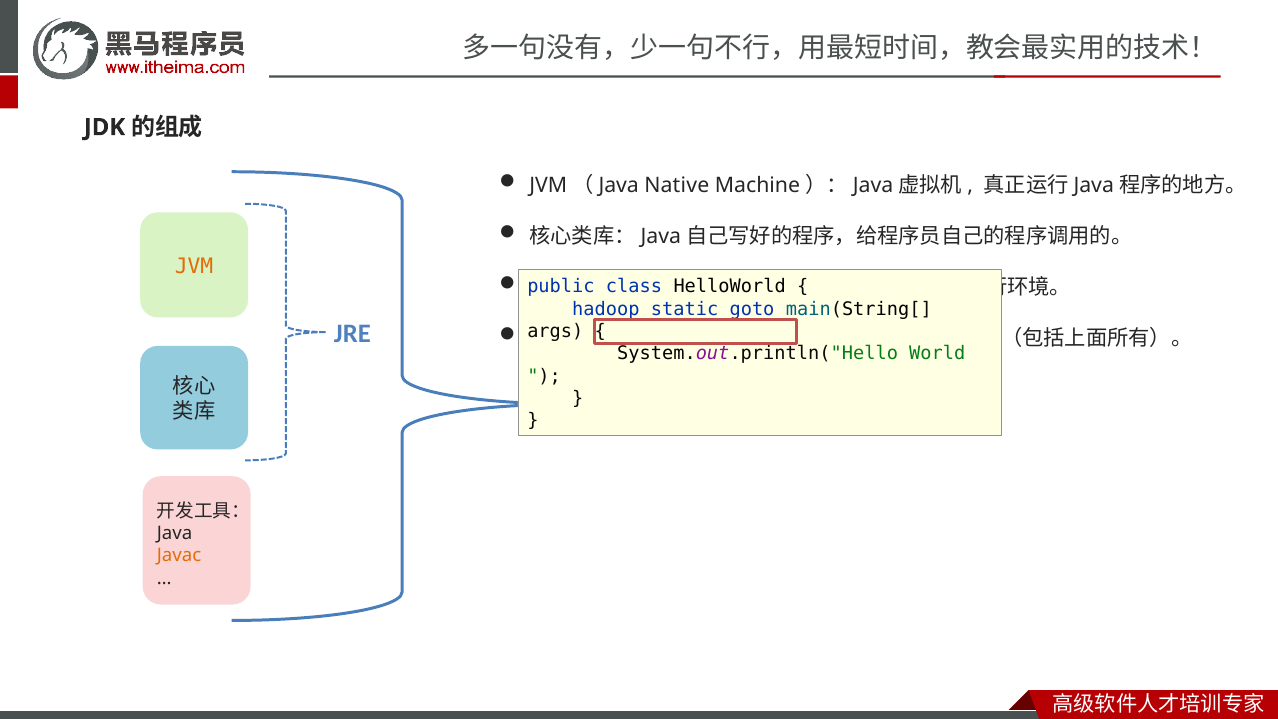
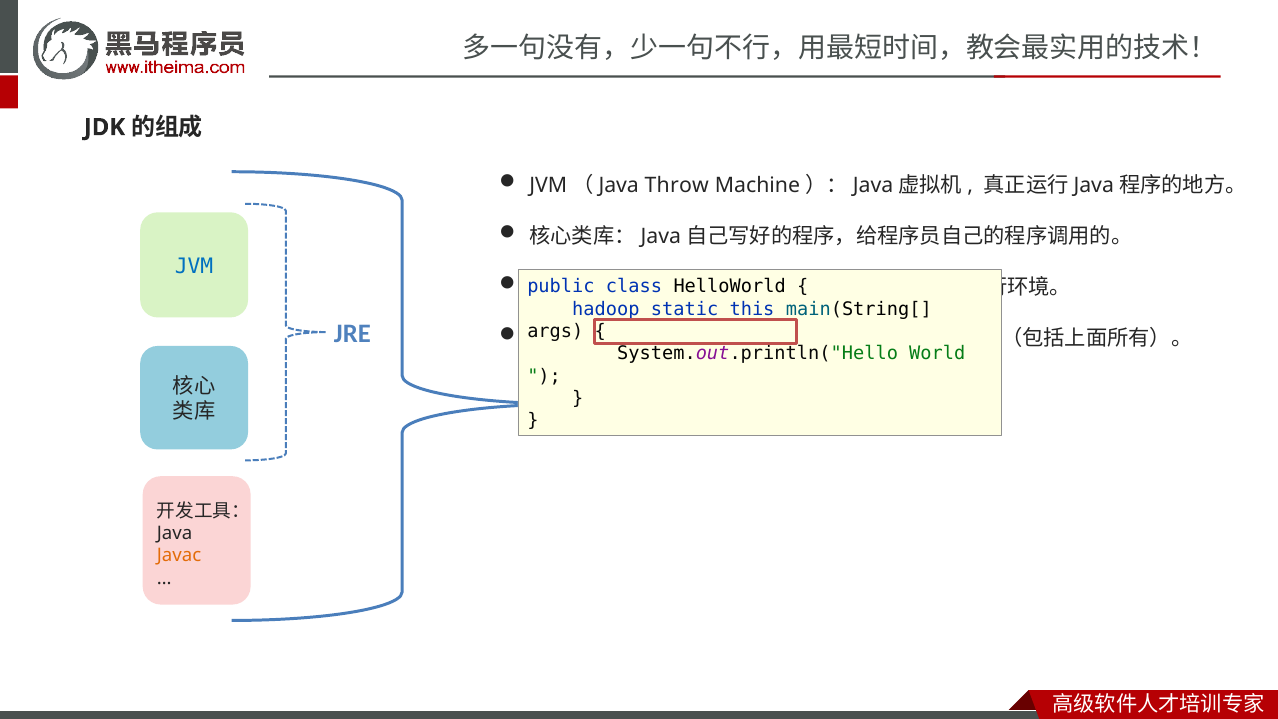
Native: Native -> Throw (677, 185)
JVM colour: orange -> blue (194, 266)
goto: goto -> this (752, 309)
